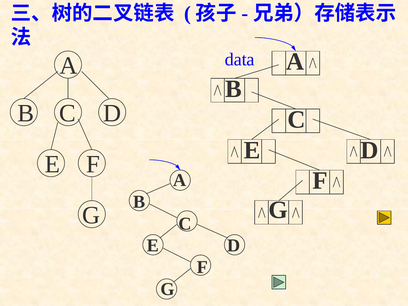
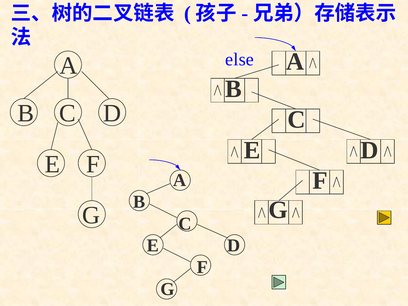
data: data -> else (240, 60)
